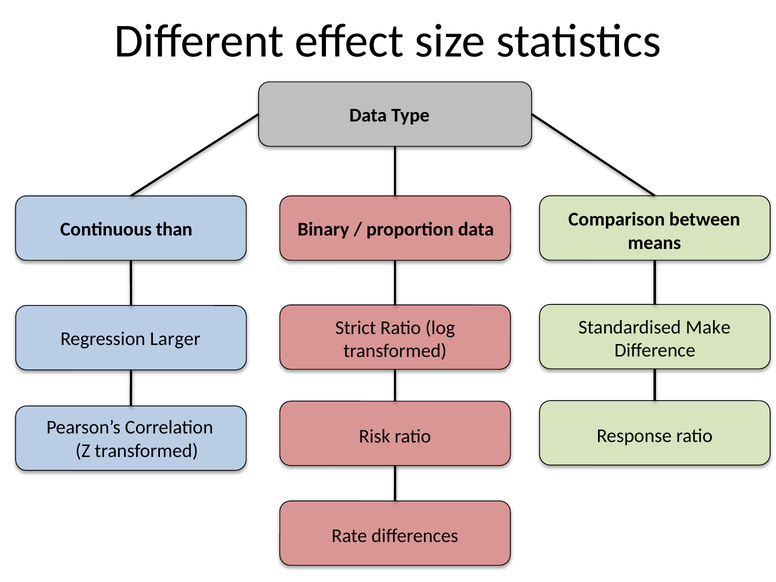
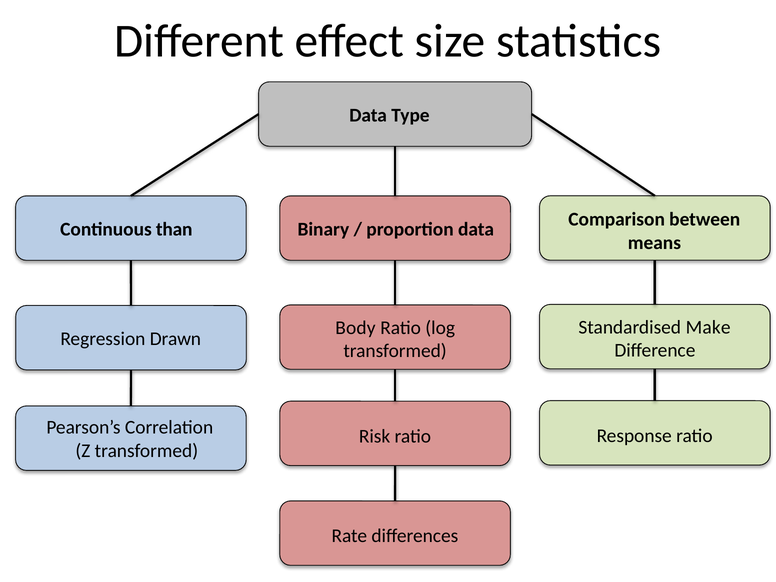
Strict: Strict -> Body (355, 328)
Larger: Larger -> Drawn (175, 339)
